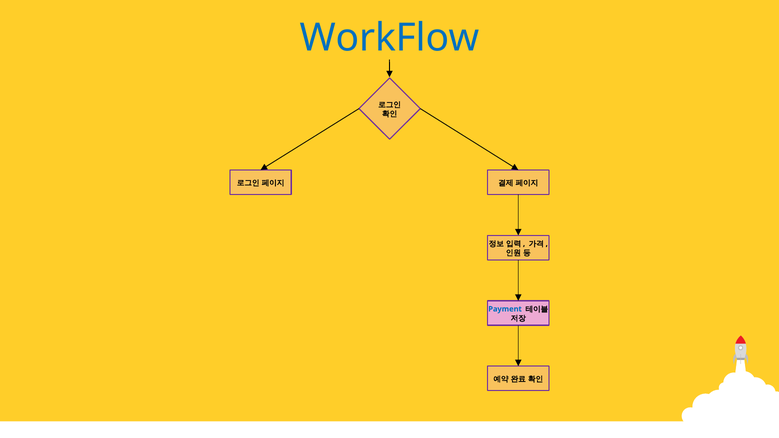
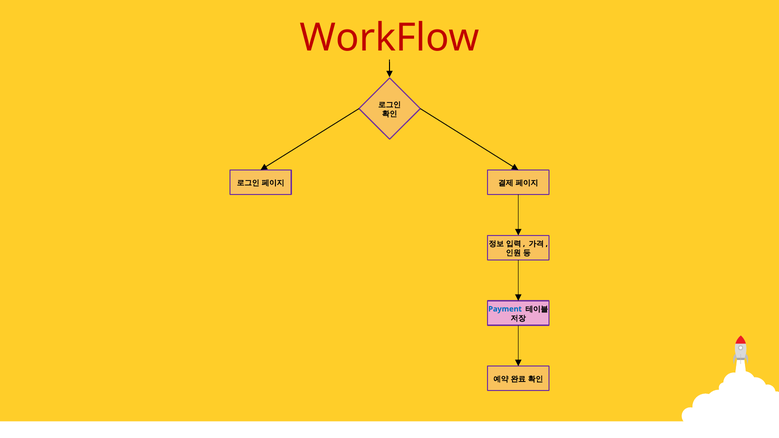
WorkFlow colour: blue -> red (390, 38)
